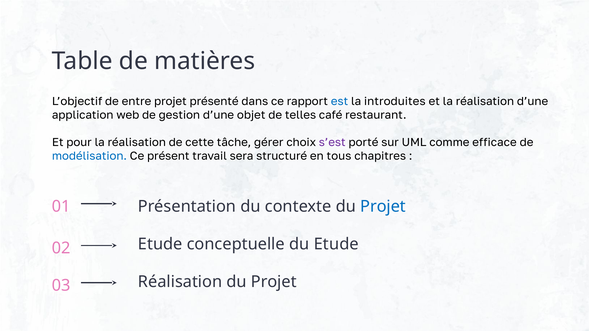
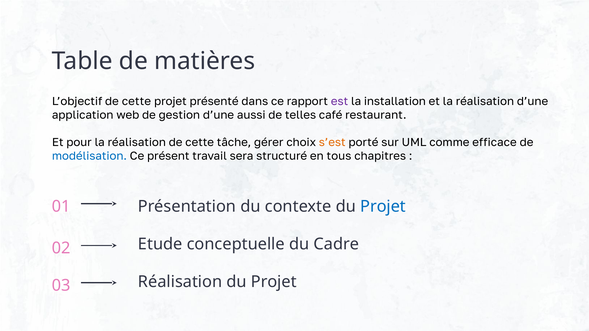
L’objectif de entre: entre -> cette (136, 101)
est colour: blue -> purple (340, 101)
introduites: introduites -> installation (395, 101)
objet: objet -> aussi (251, 115)
s’est colour: purple -> orange (332, 143)
du Etude: Etude -> Cadre (336, 244)
